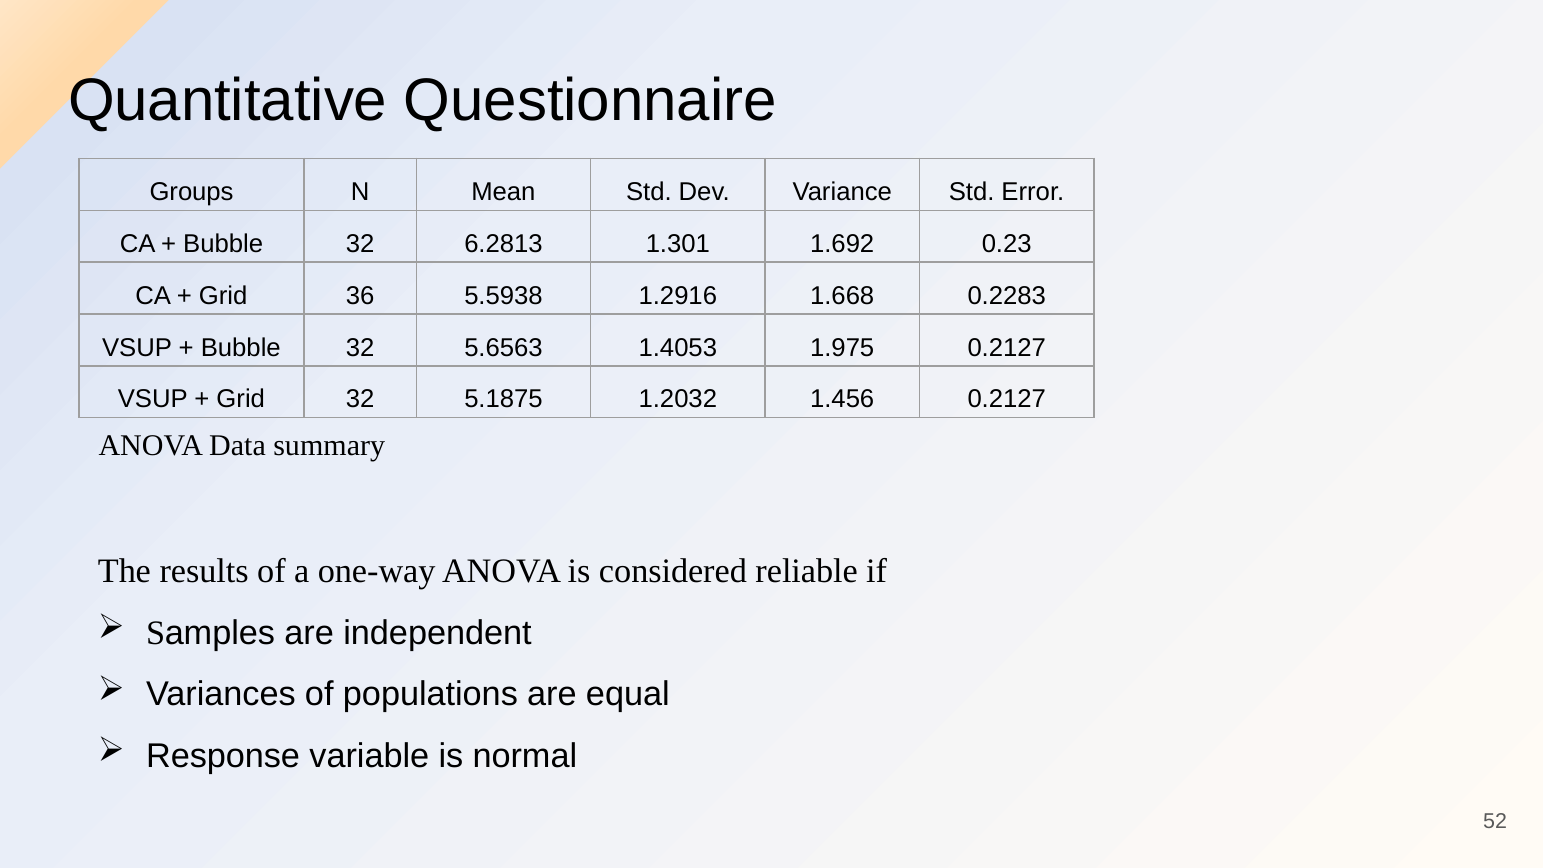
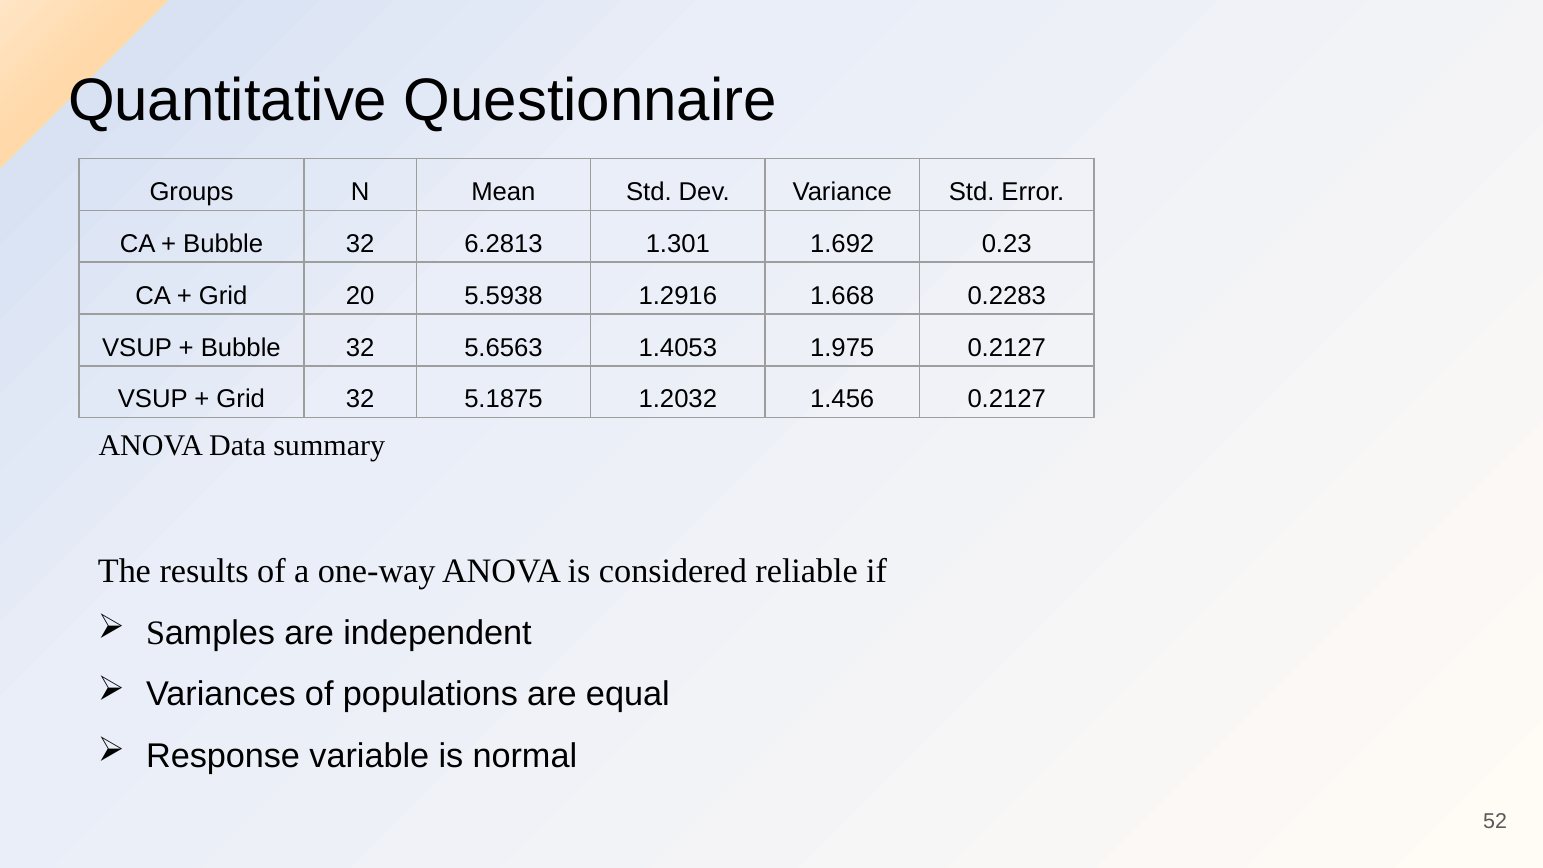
36: 36 -> 20 (360, 296)
